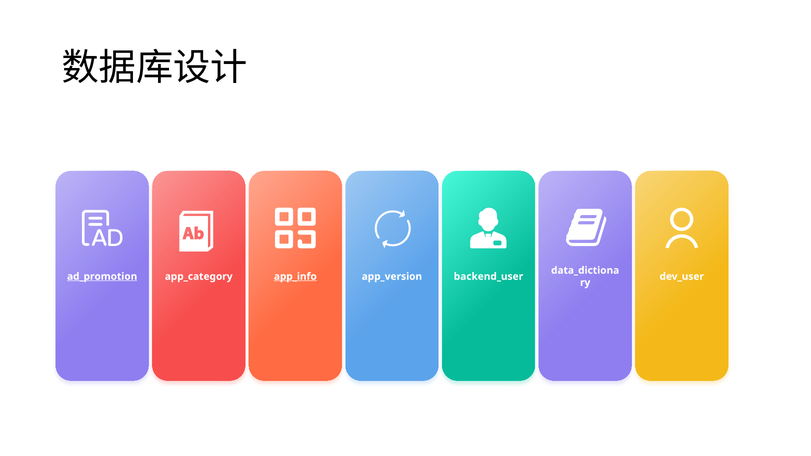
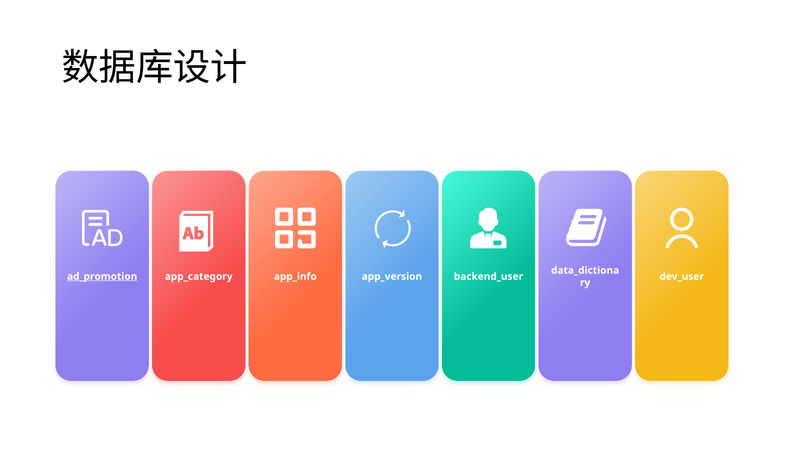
app_info underline: present -> none (295, 277)
